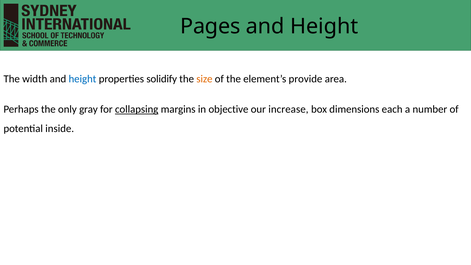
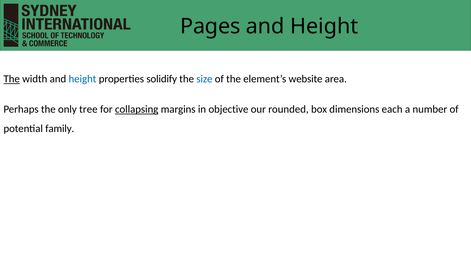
The underline: none -> present (12, 79)
size colour: orange -> blue (204, 79)
provide: provide -> website (306, 79)
gray: gray -> tree (88, 109)
increase: increase -> rounded (288, 109)
inside: inside -> family (60, 129)
